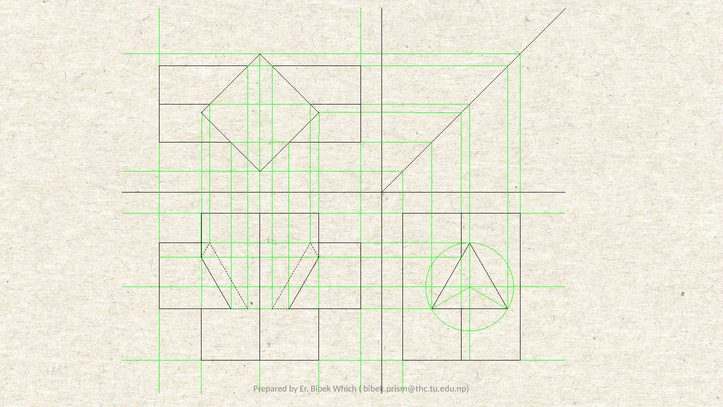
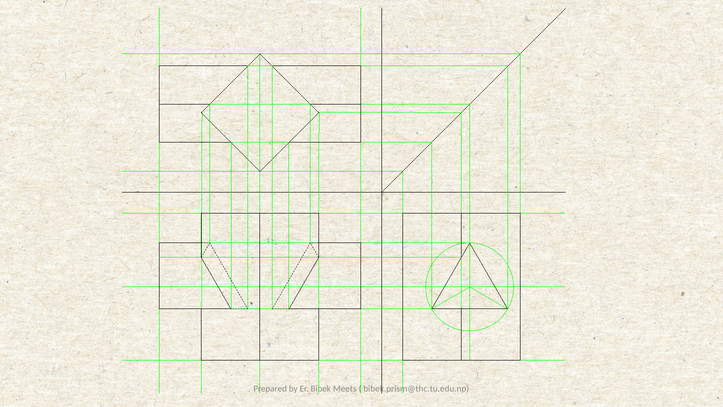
Which: Which -> Meets (345, 388)
